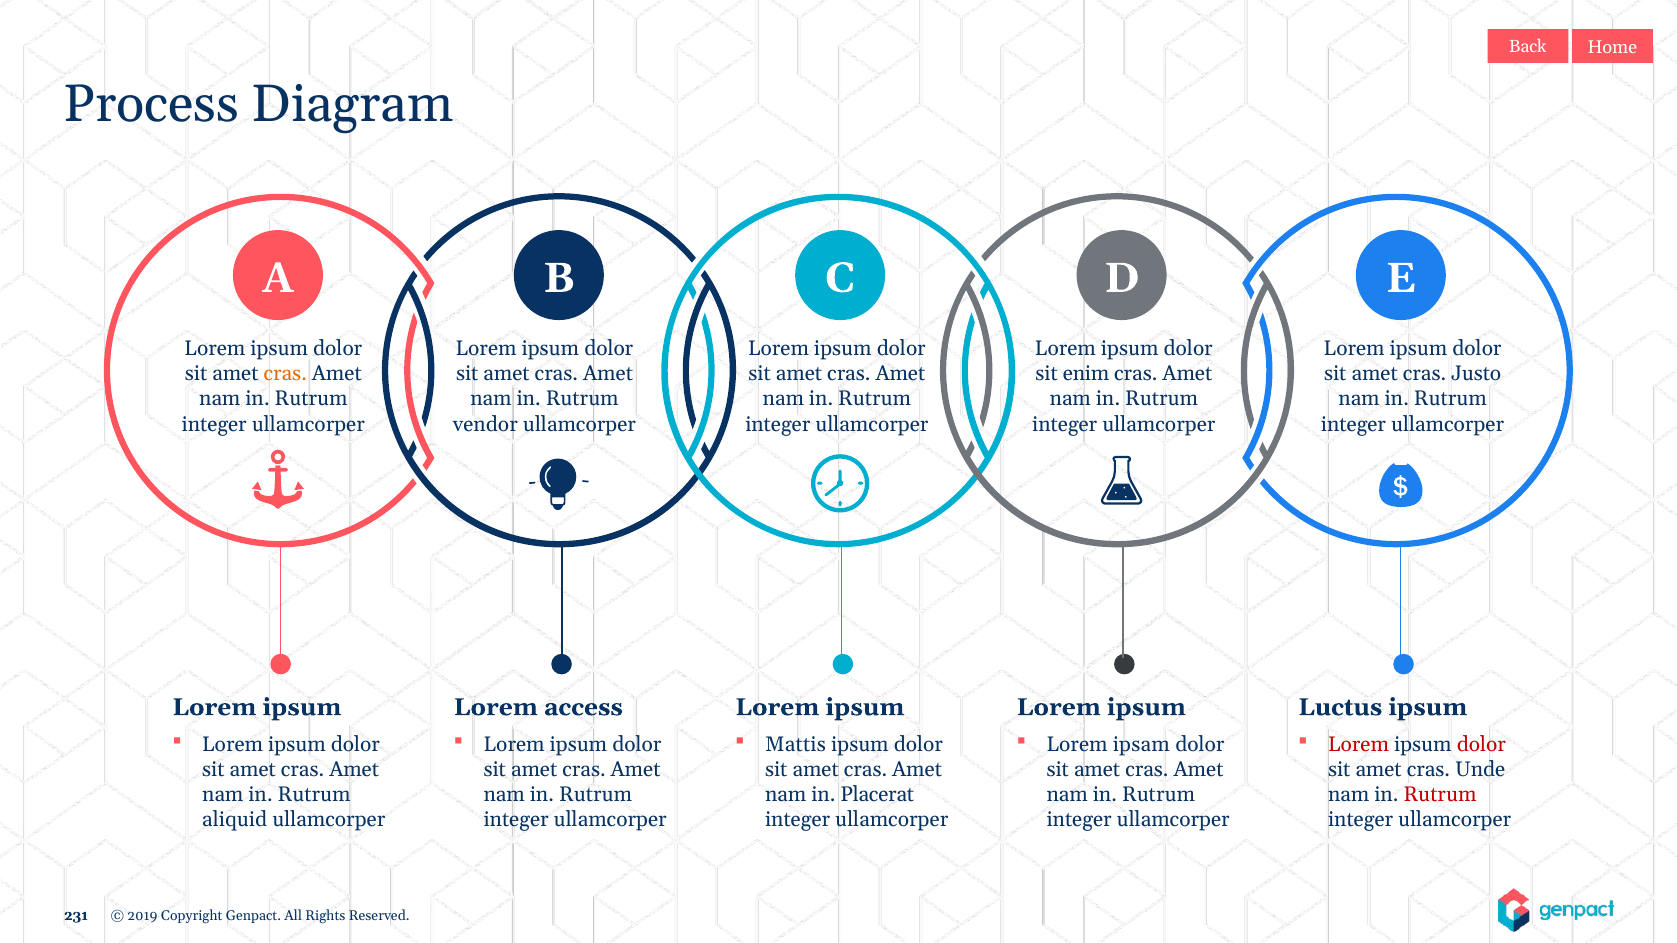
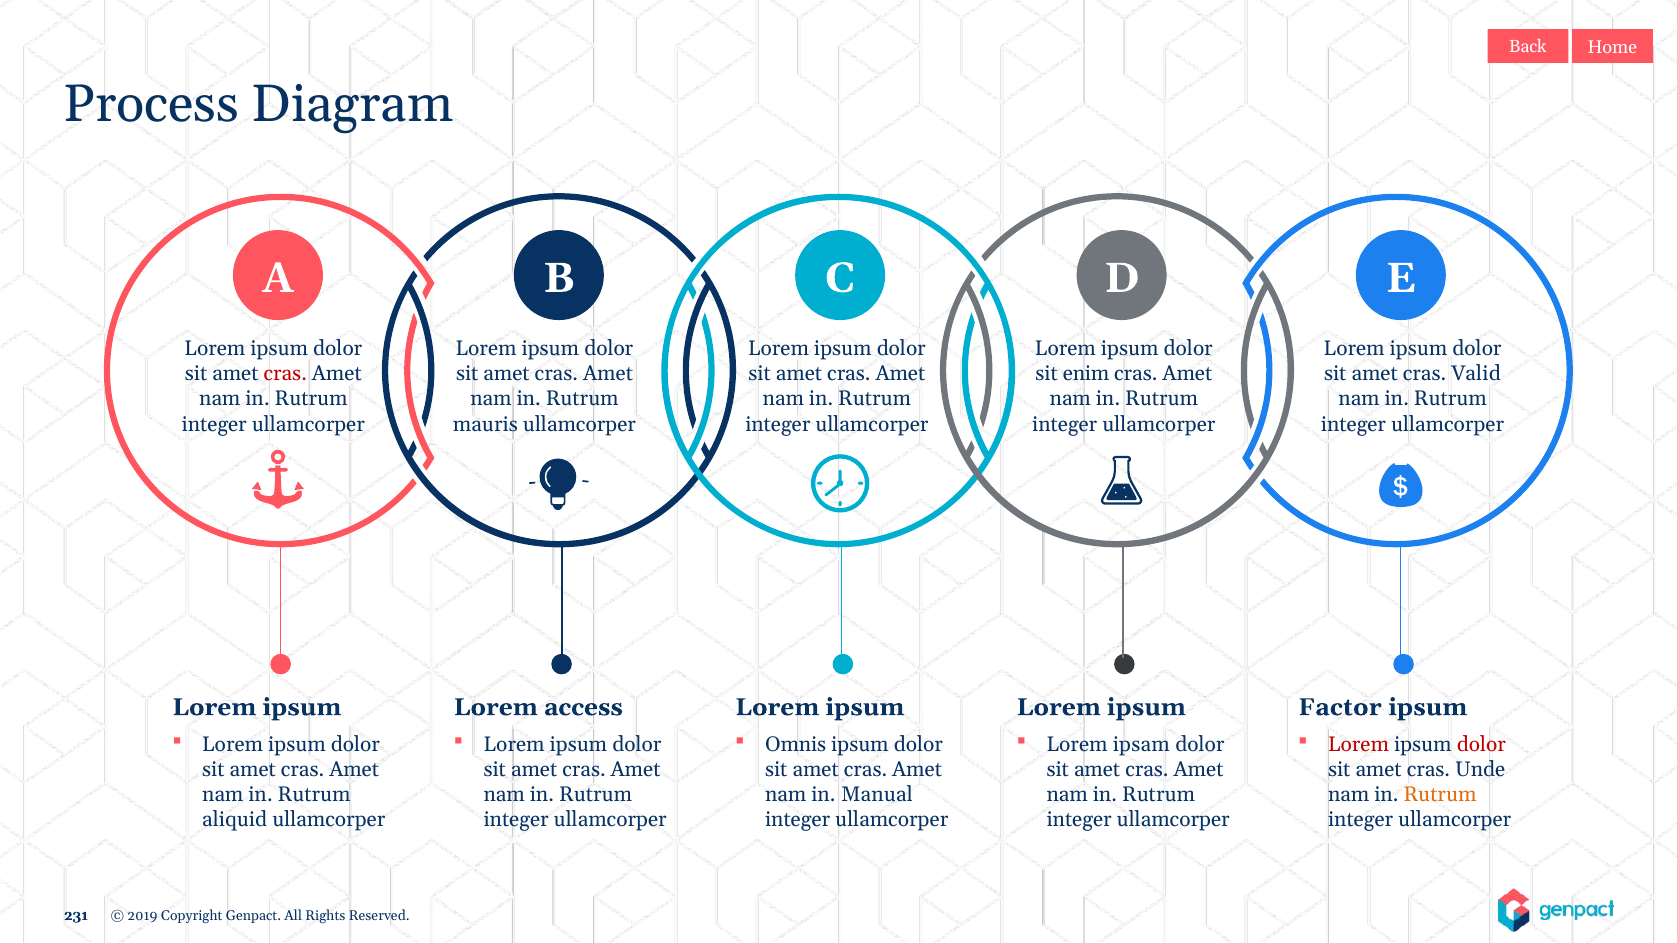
cras colour: orange -> red (285, 374)
Justo: Justo -> Valid (1476, 374)
vendor: vendor -> mauris (485, 424)
Luctus: Luctus -> Factor (1340, 707)
Mattis: Mattis -> Omnis (796, 745)
Placerat: Placerat -> Manual (877, 795)
Rutrum colour: red -> orange (1440, 795)
